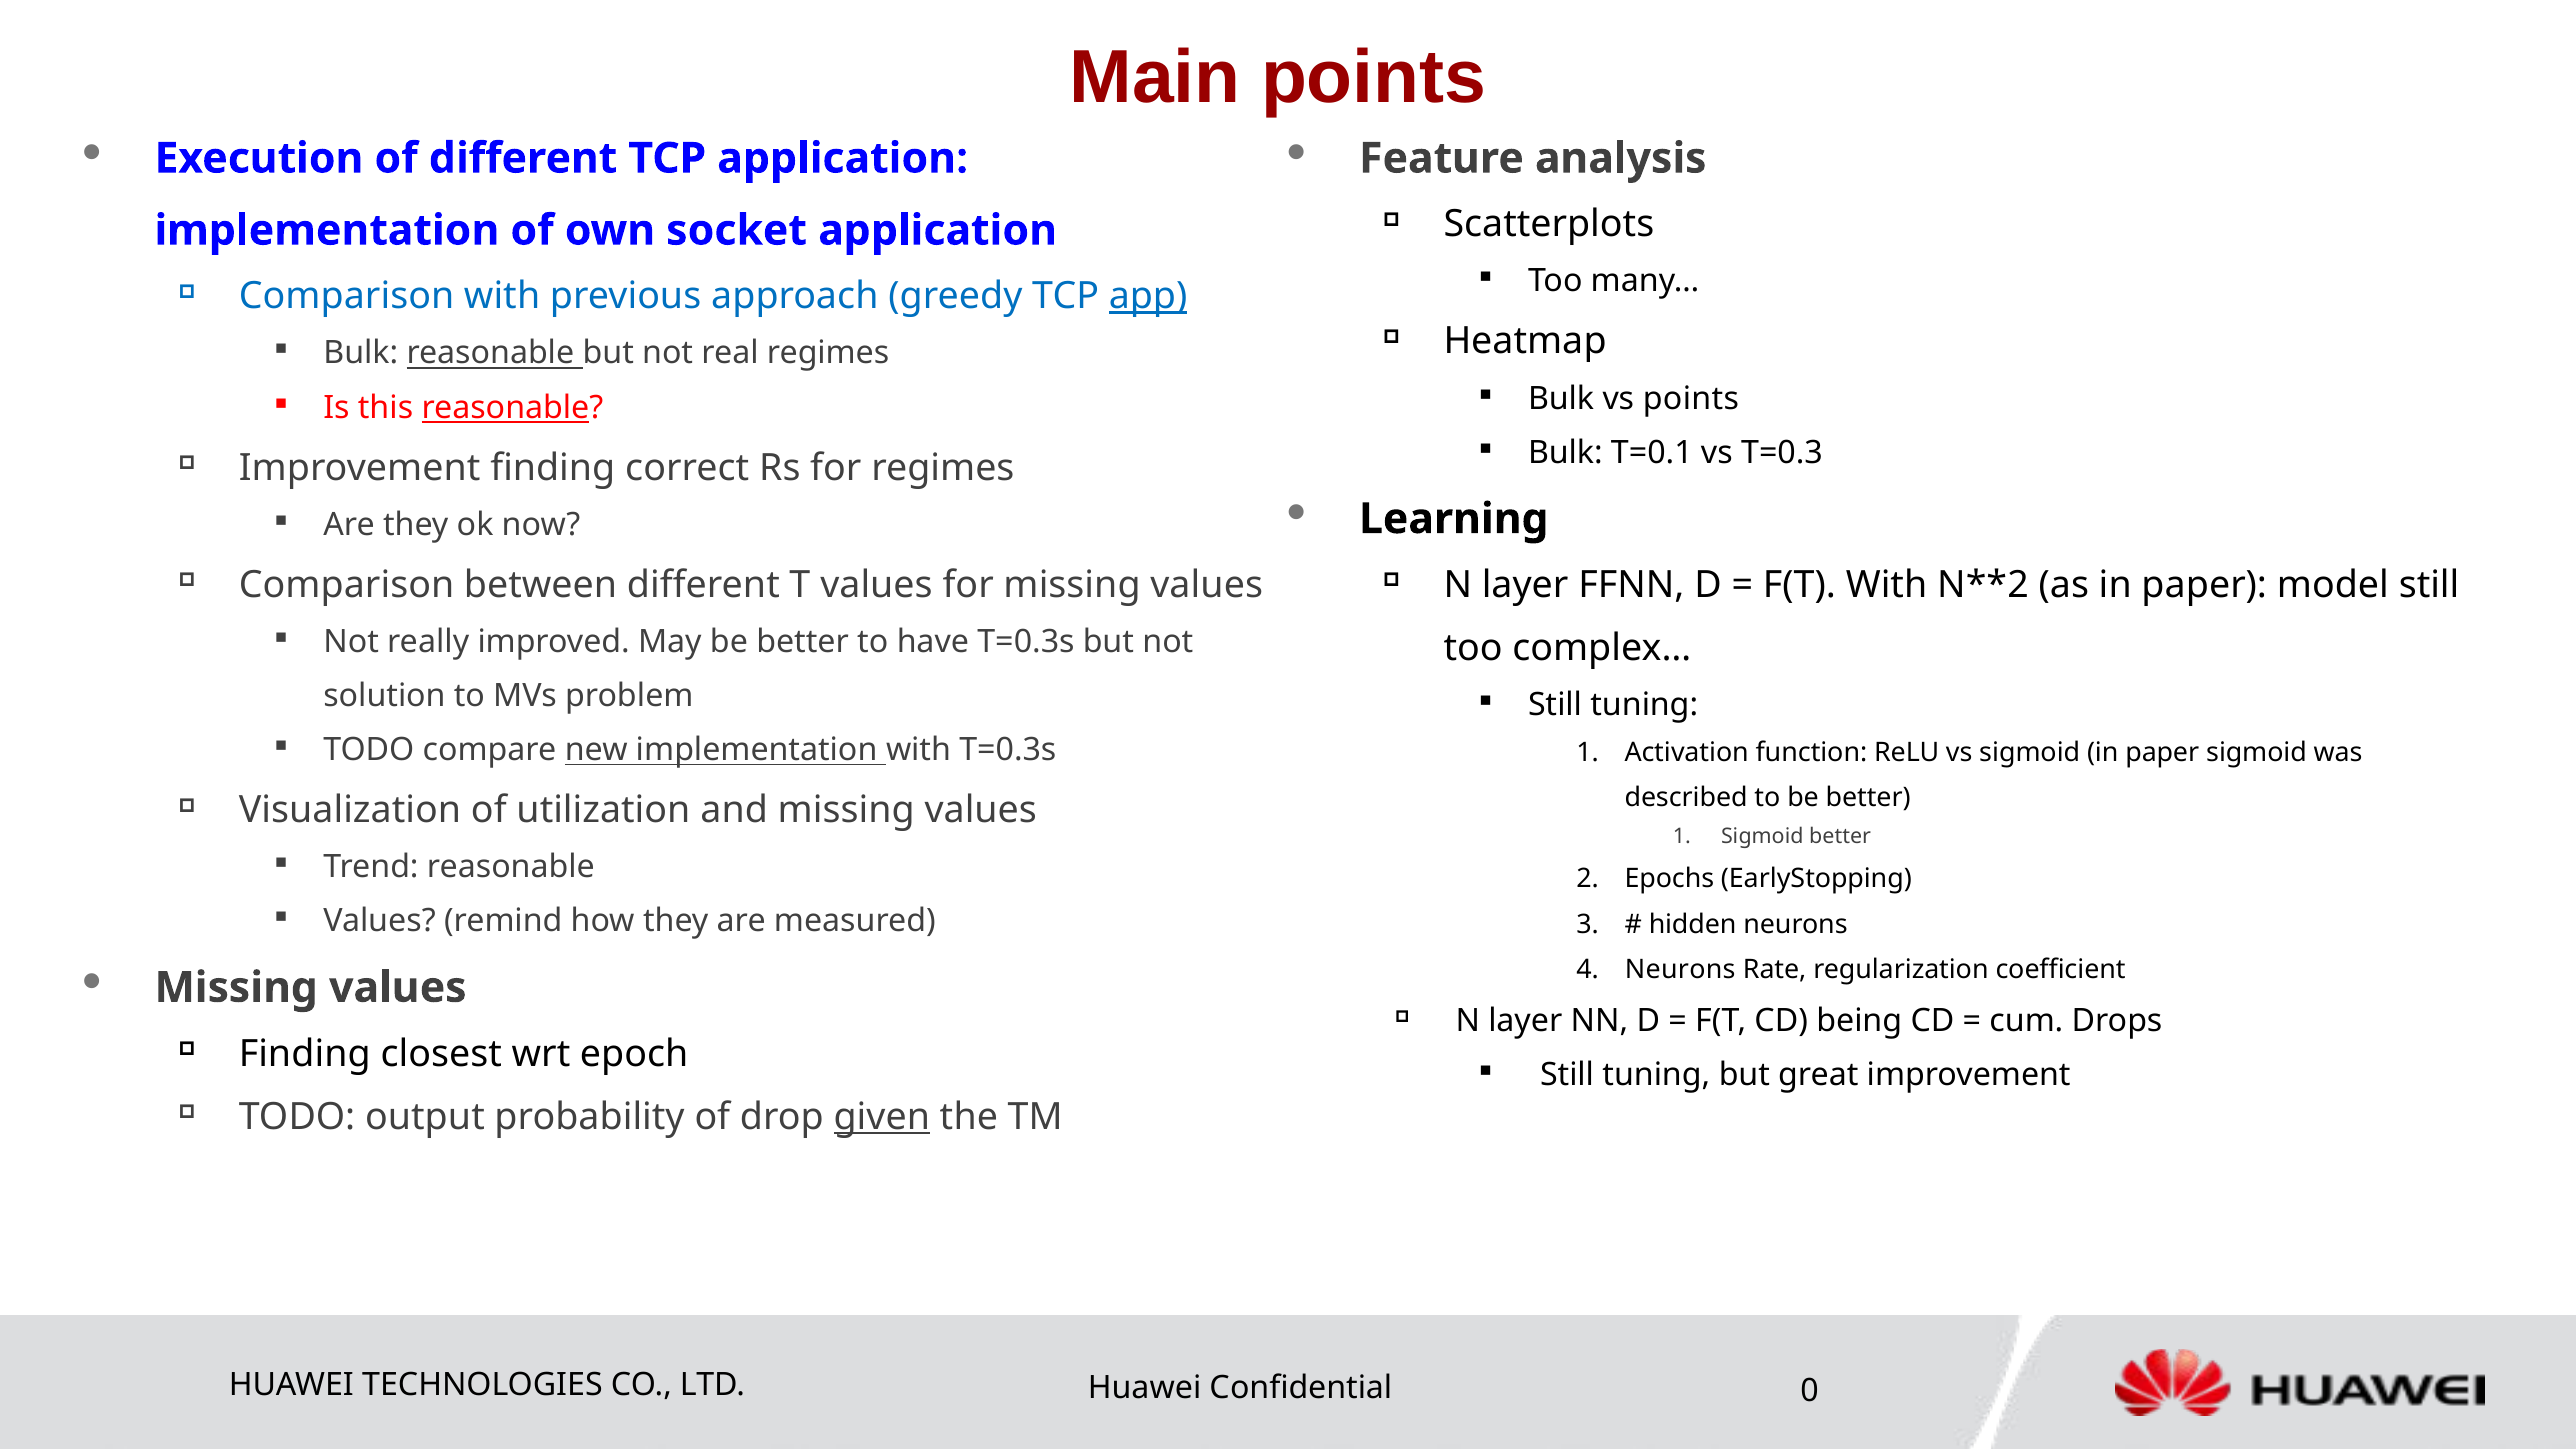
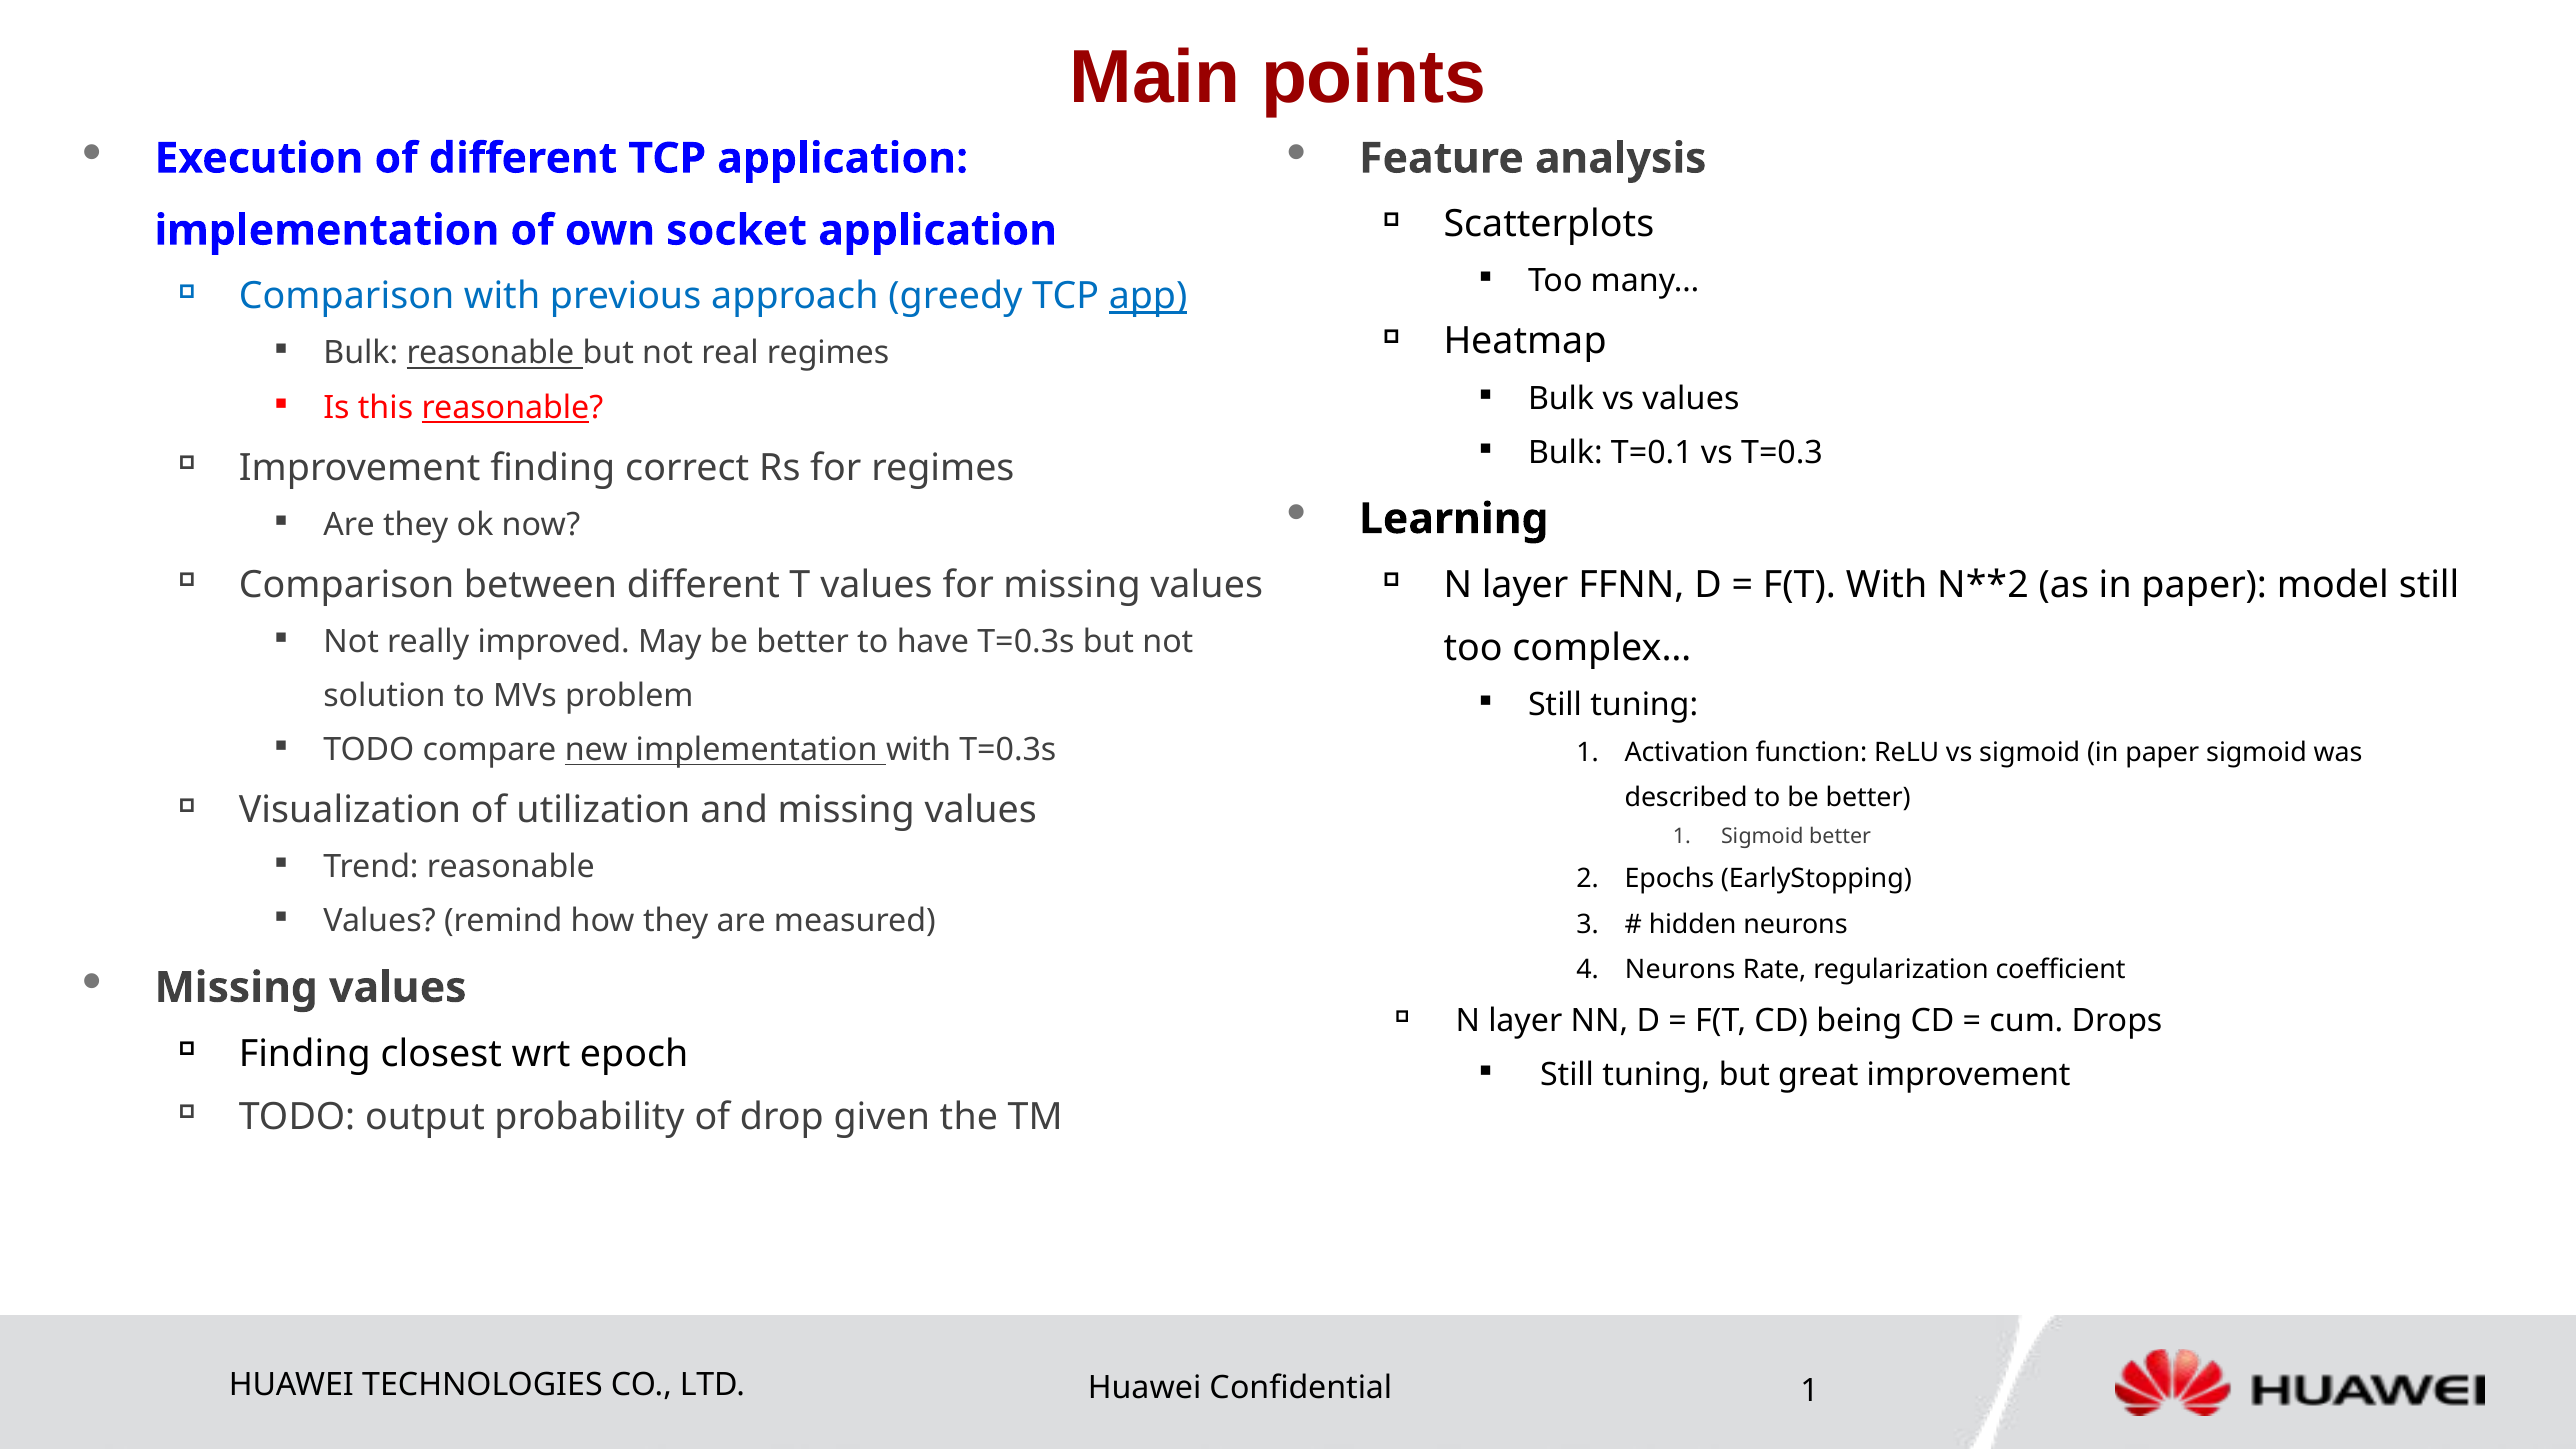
vs points: points -> values (1691, 399)
given underline: present -> none (882, 1117)
0: 0 -> 1 (1810, 1390)
